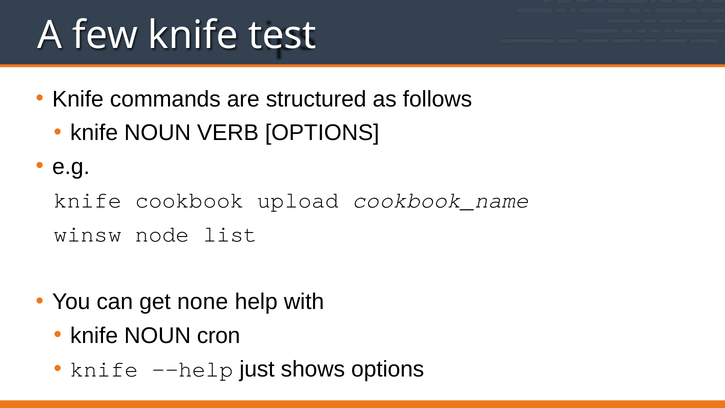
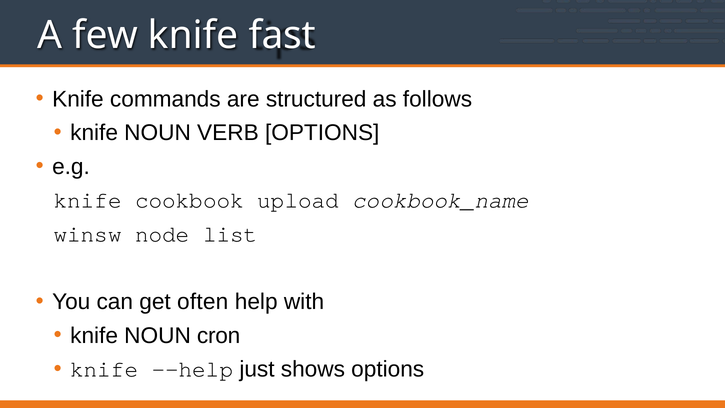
test: test -> fast (282, 35)
none: none -> often (203, 302)
